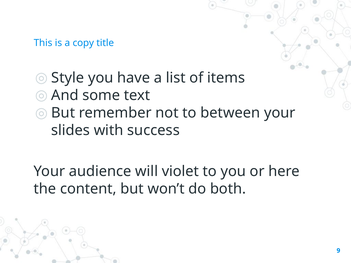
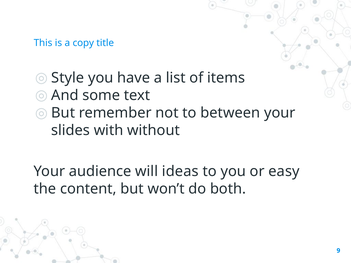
success: success -> without (153, 131)
violet: violet -> ideas (180, 171)
here: here -> easy (284, 171)
